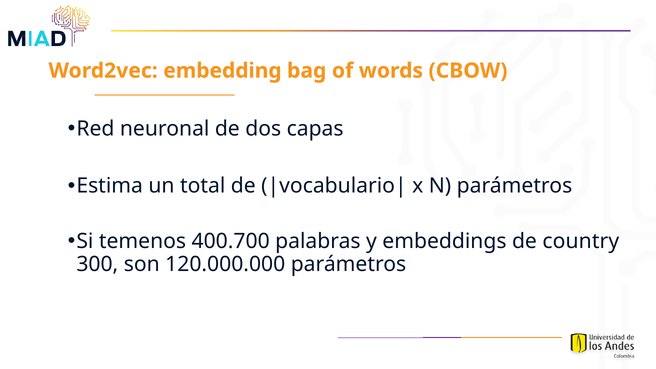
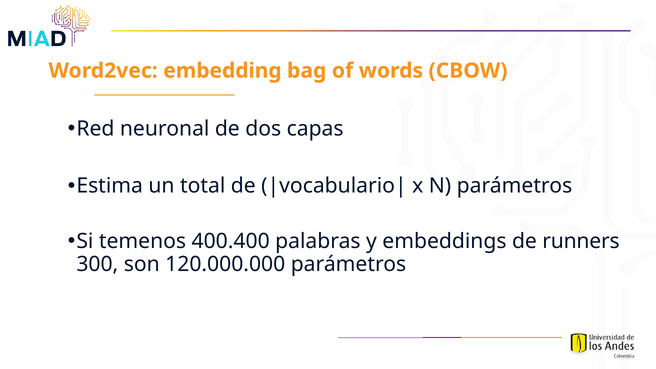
400.700: 400.700 -> 400.400 (231, 241)
country: country -> runners (581, 241)
